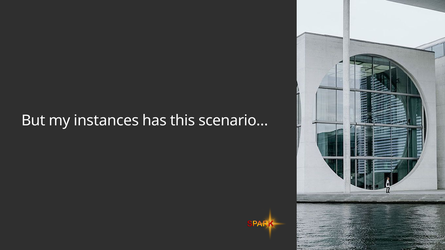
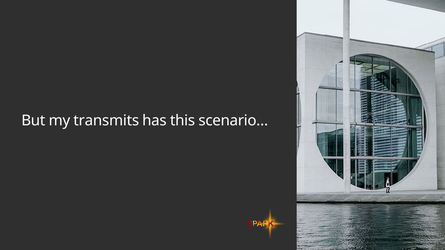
instances: instances -> transmits (106, 121)
